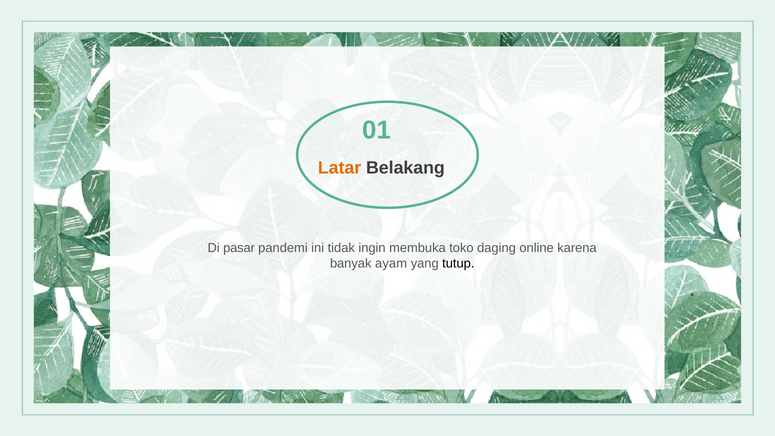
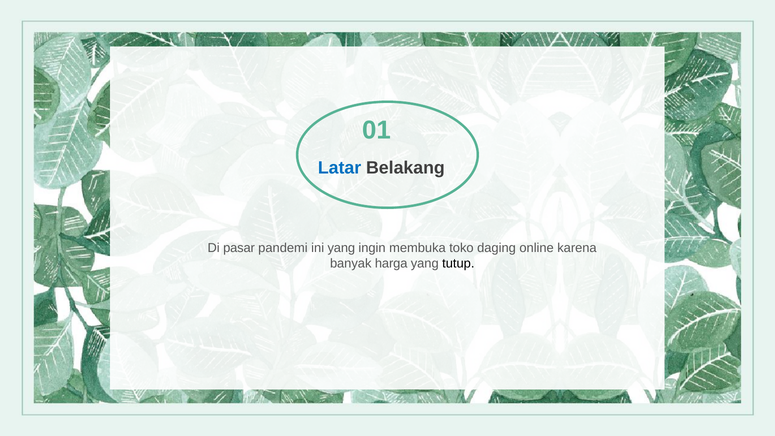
Latar colour: orange -> blue (340, 168)
ini tidak: tidak -> yang (341, 248)
ayam: ayam -> harga (391, 264)
